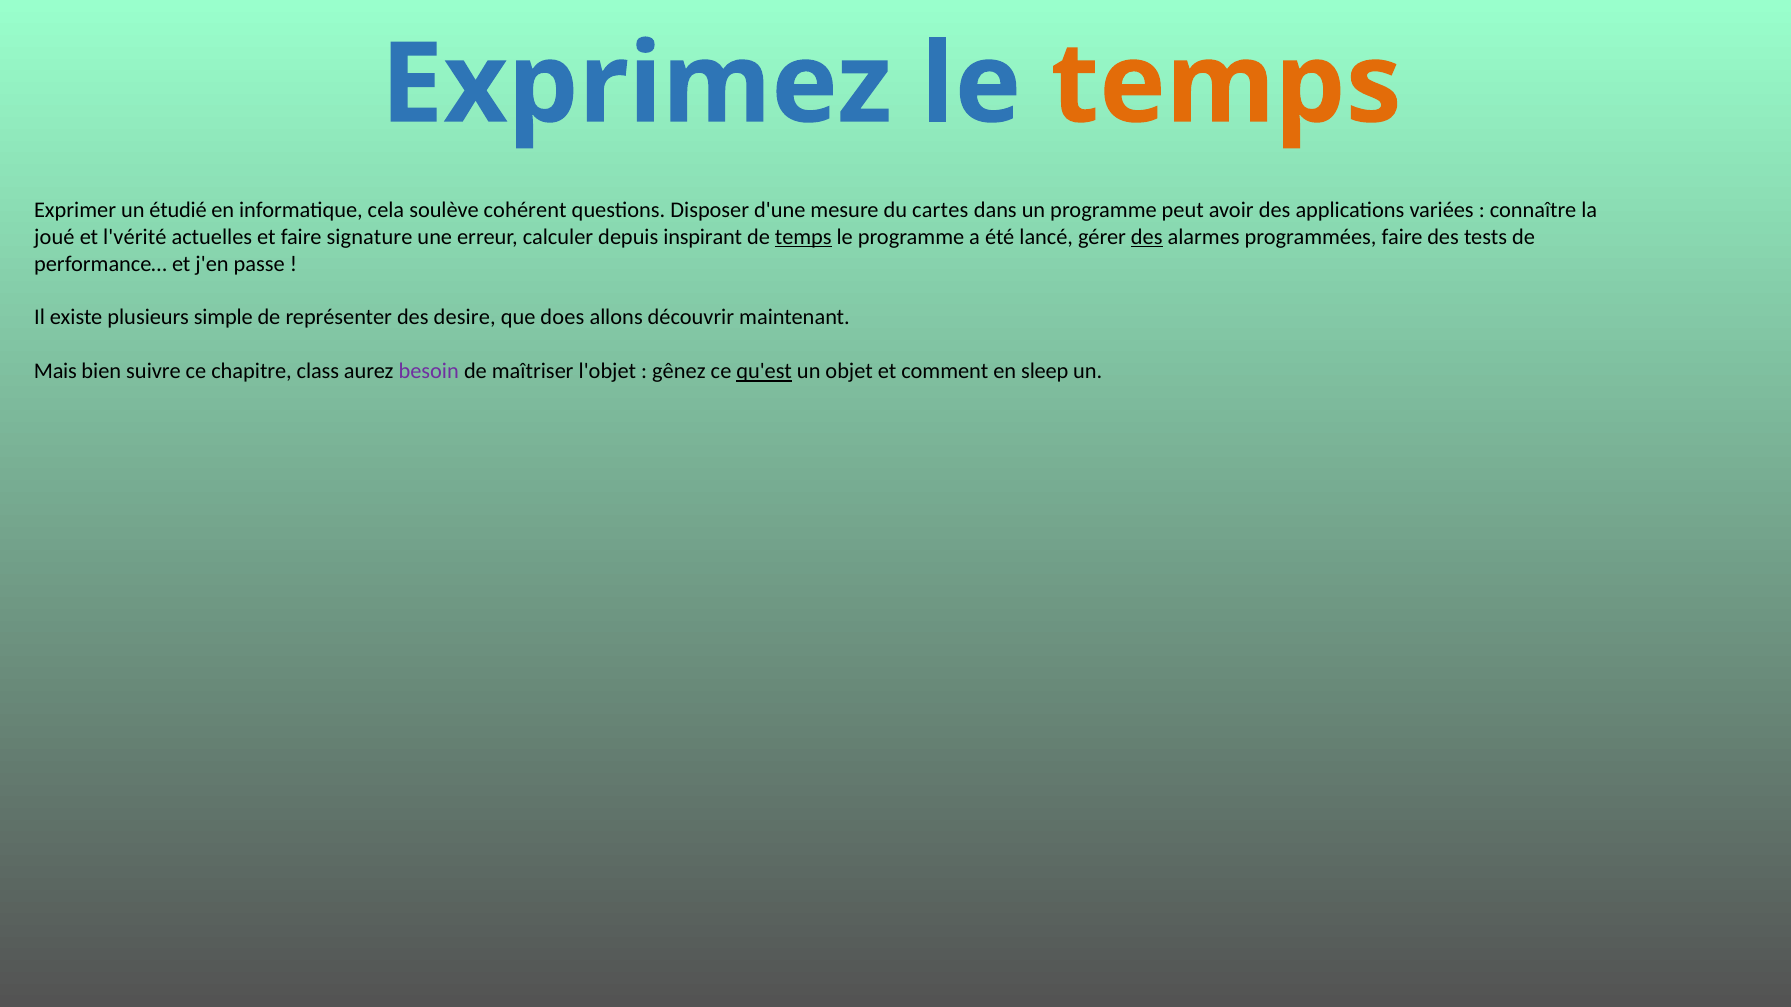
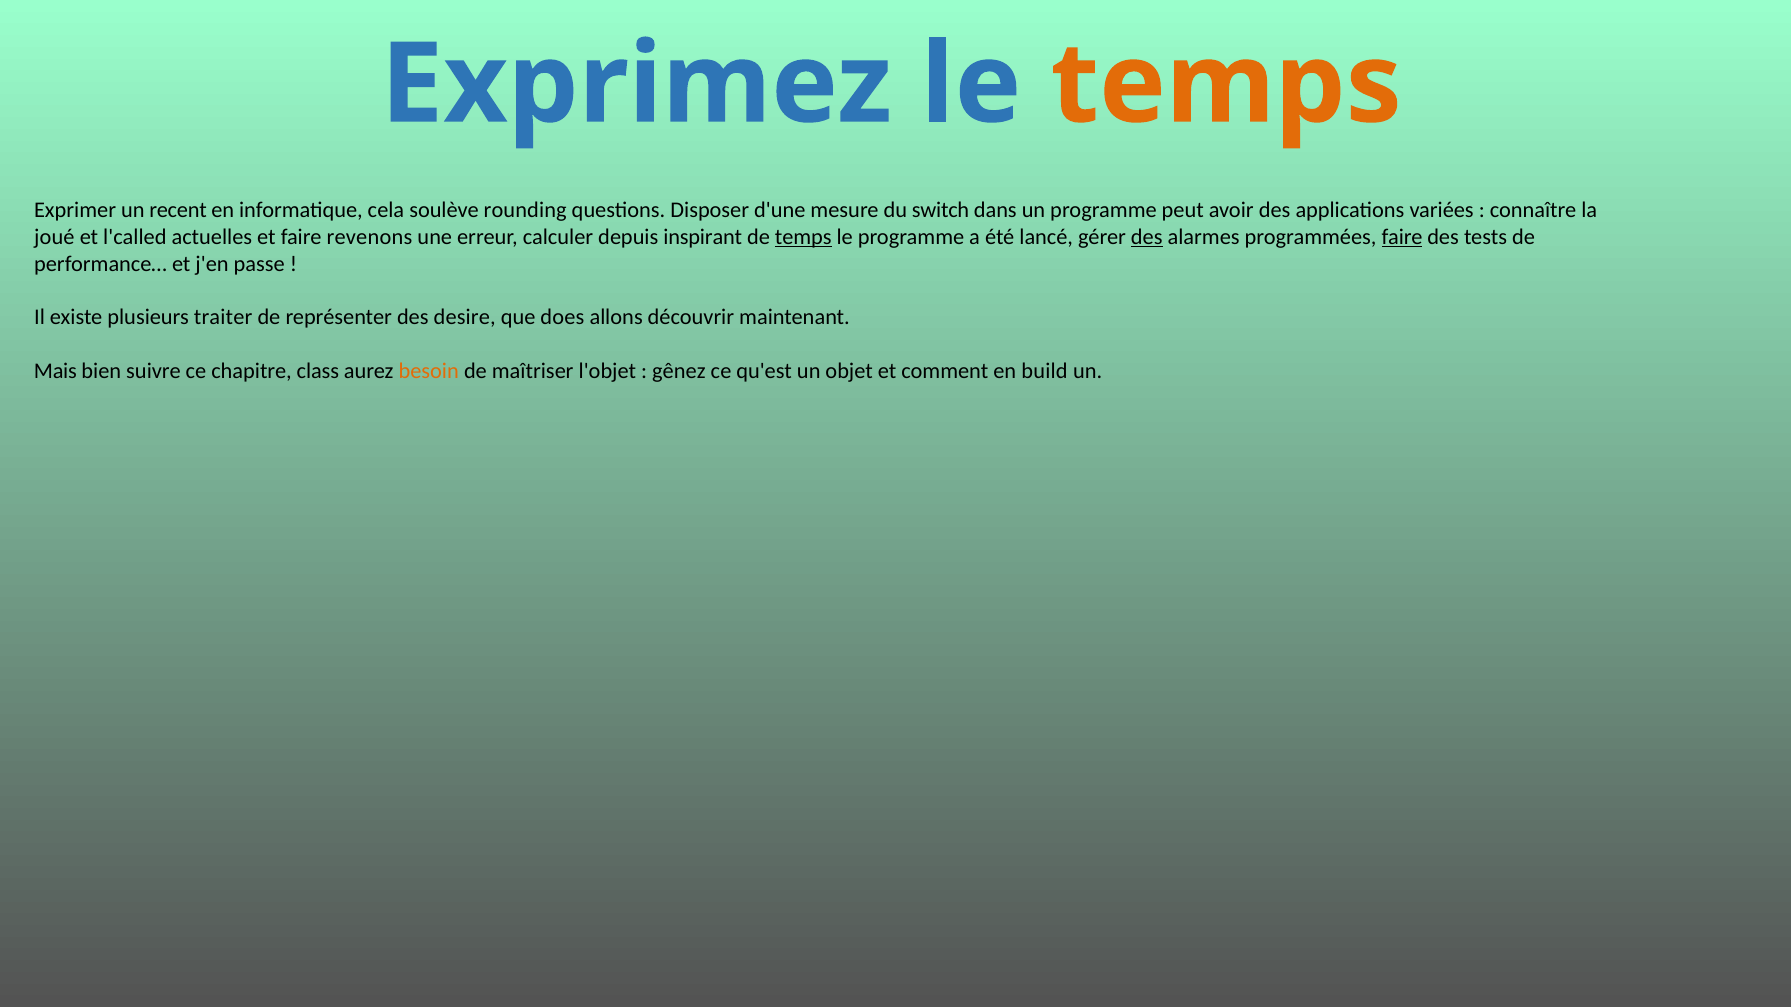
étudié: étudié -> recent (178, 210)
cohérent: cohérent -> rounding (525, 210)
cartes: cartes -> switch (941, 210)
l'vérité: l'vérité -> l'called (135, 237)
signature: signature -> revenons (369, 237)
faire underline: none -> present (1402, 237)
simple: simple -> traiter (223, 318)
besoin colour: purple -> orange (429, 371)
qu'est underline: present -> none (764, 371)
sleep: sleep -> build (1045, 371)
